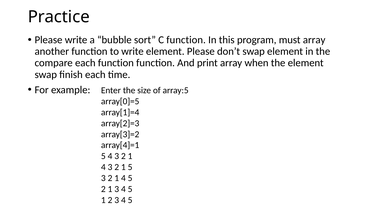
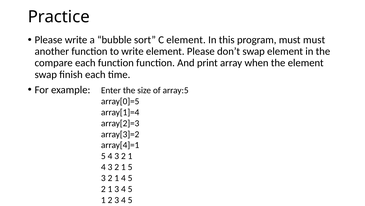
C function: function -> element (186, 40)
must array: array -> must (314, 40)
